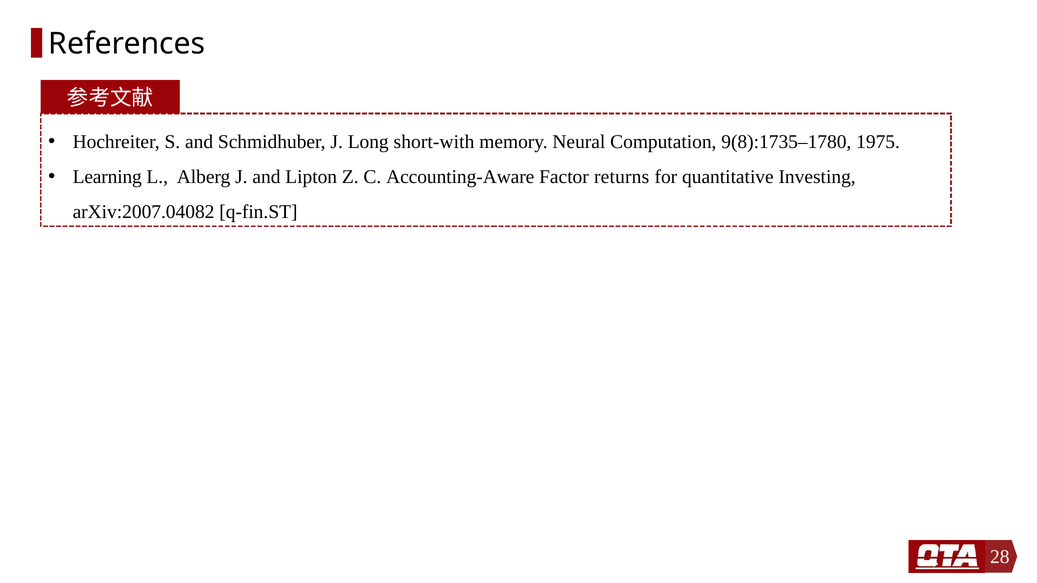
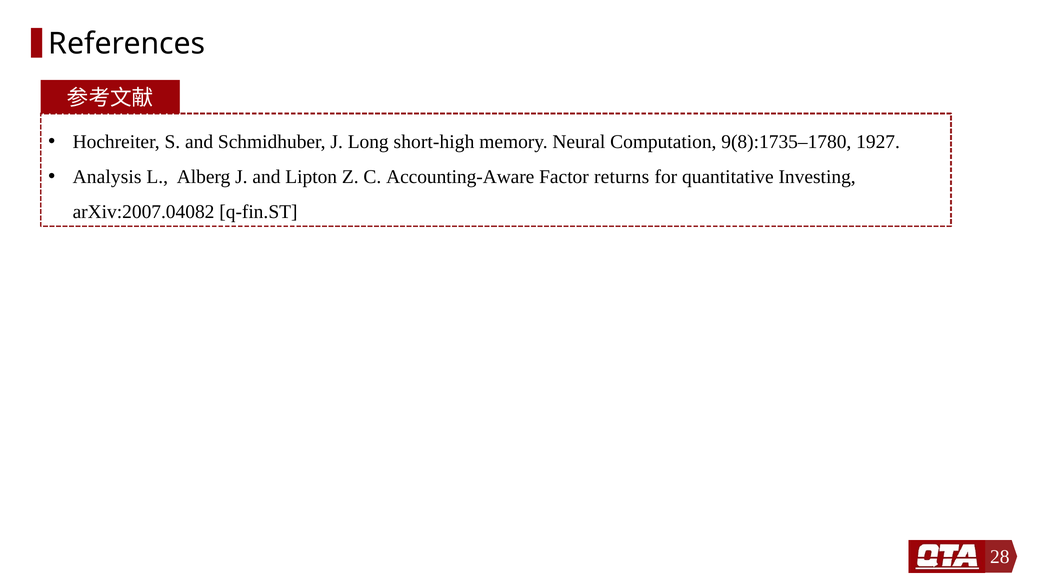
short-with: short-with -> short-high (434, 142)
1975: 1975 -> 1927 (878, 142)
Learning: Learning -> Analysis (107, 177)
